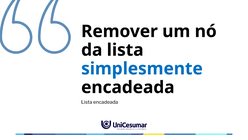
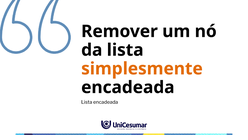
simplesmente colour: blue -> orange (142, 68)
